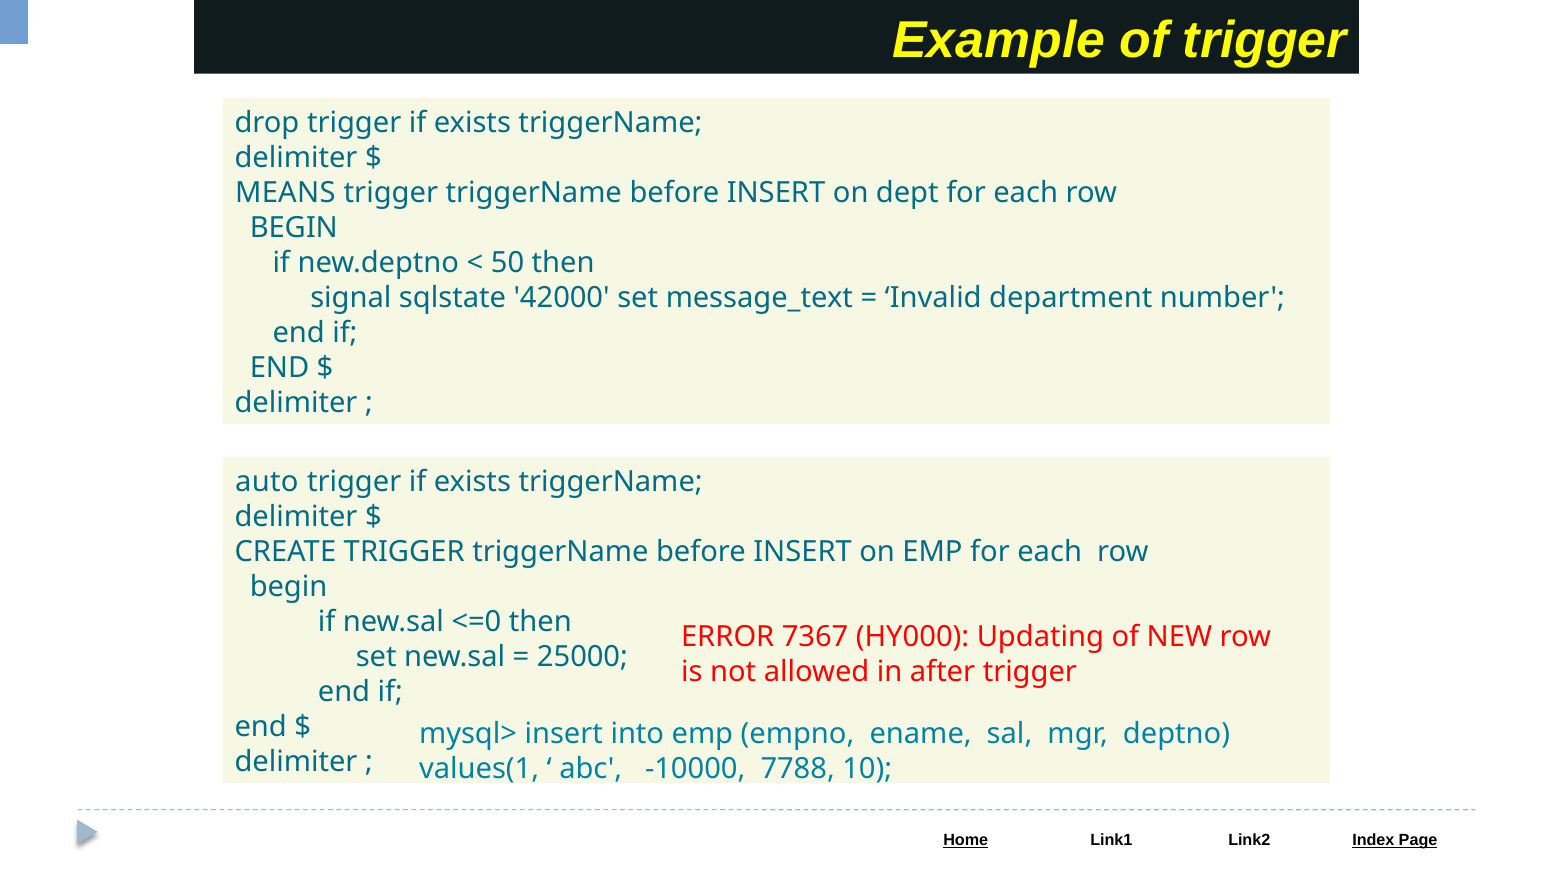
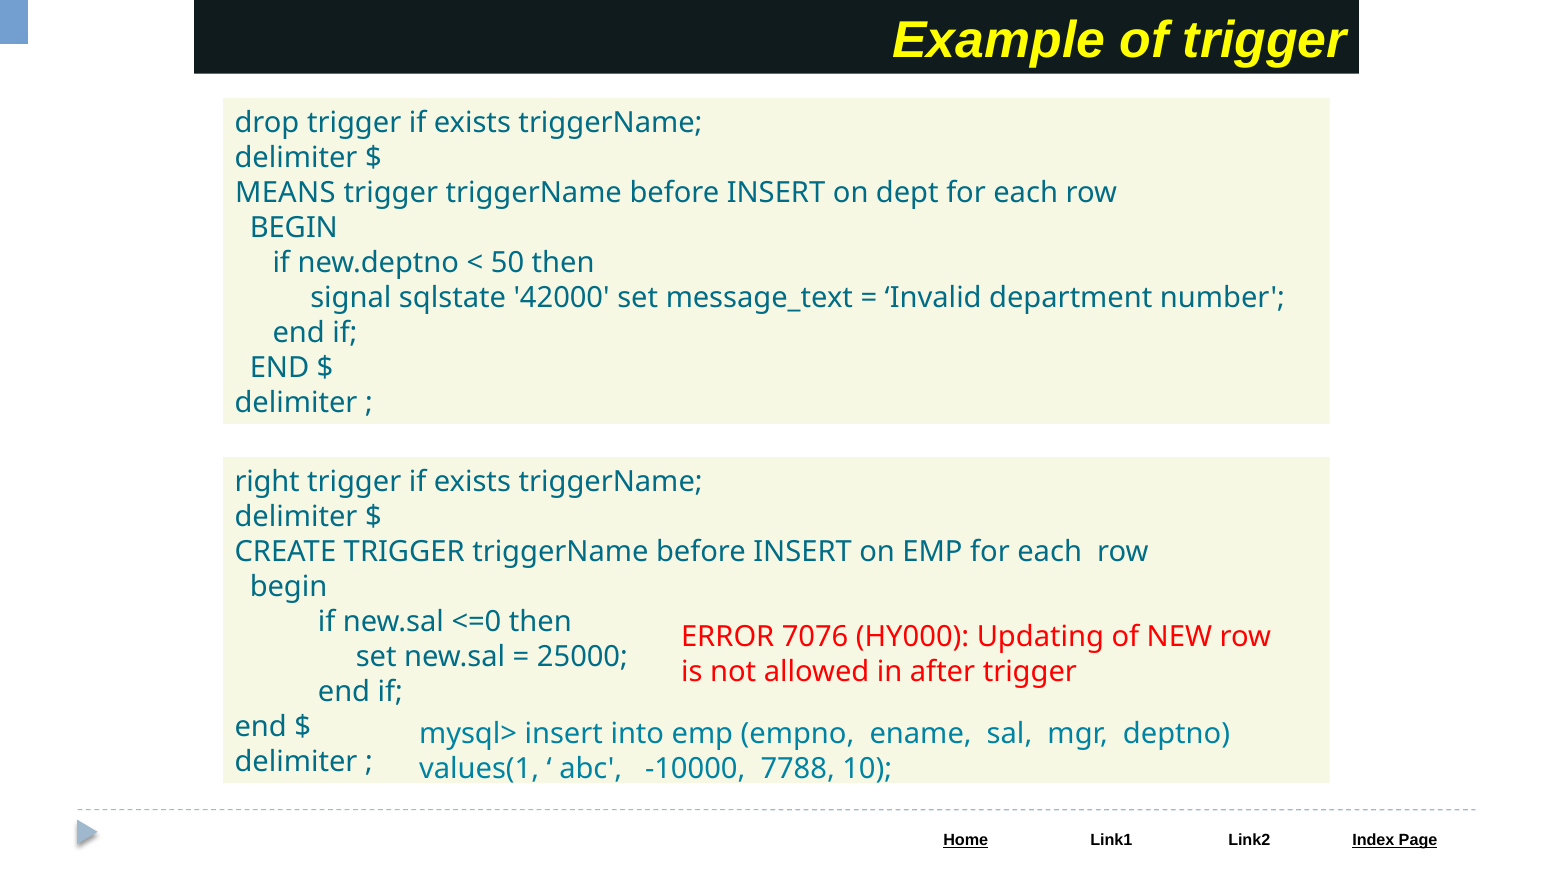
auto: auto -> right (267, 482)
7367: 7367 -> 7076 (815, 637)
